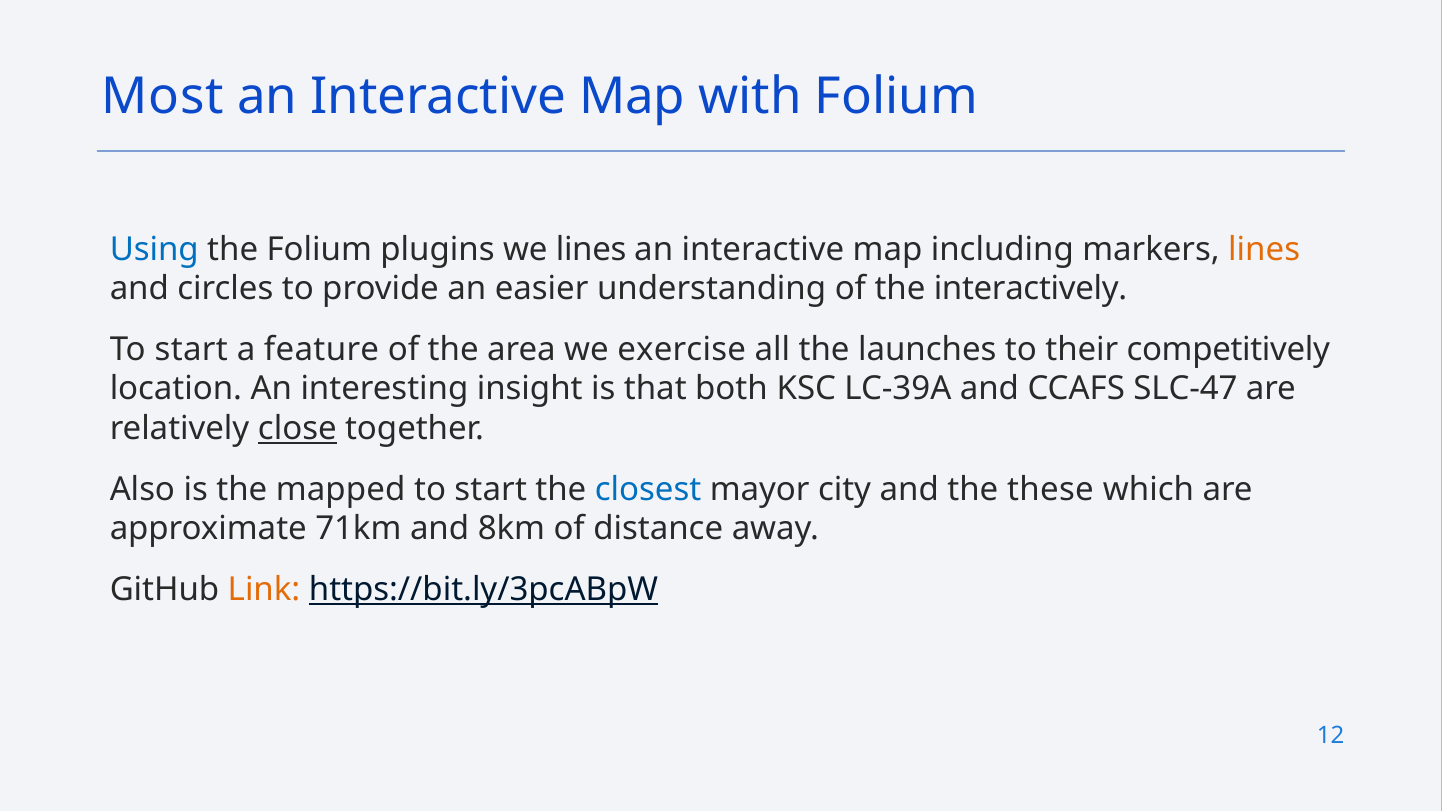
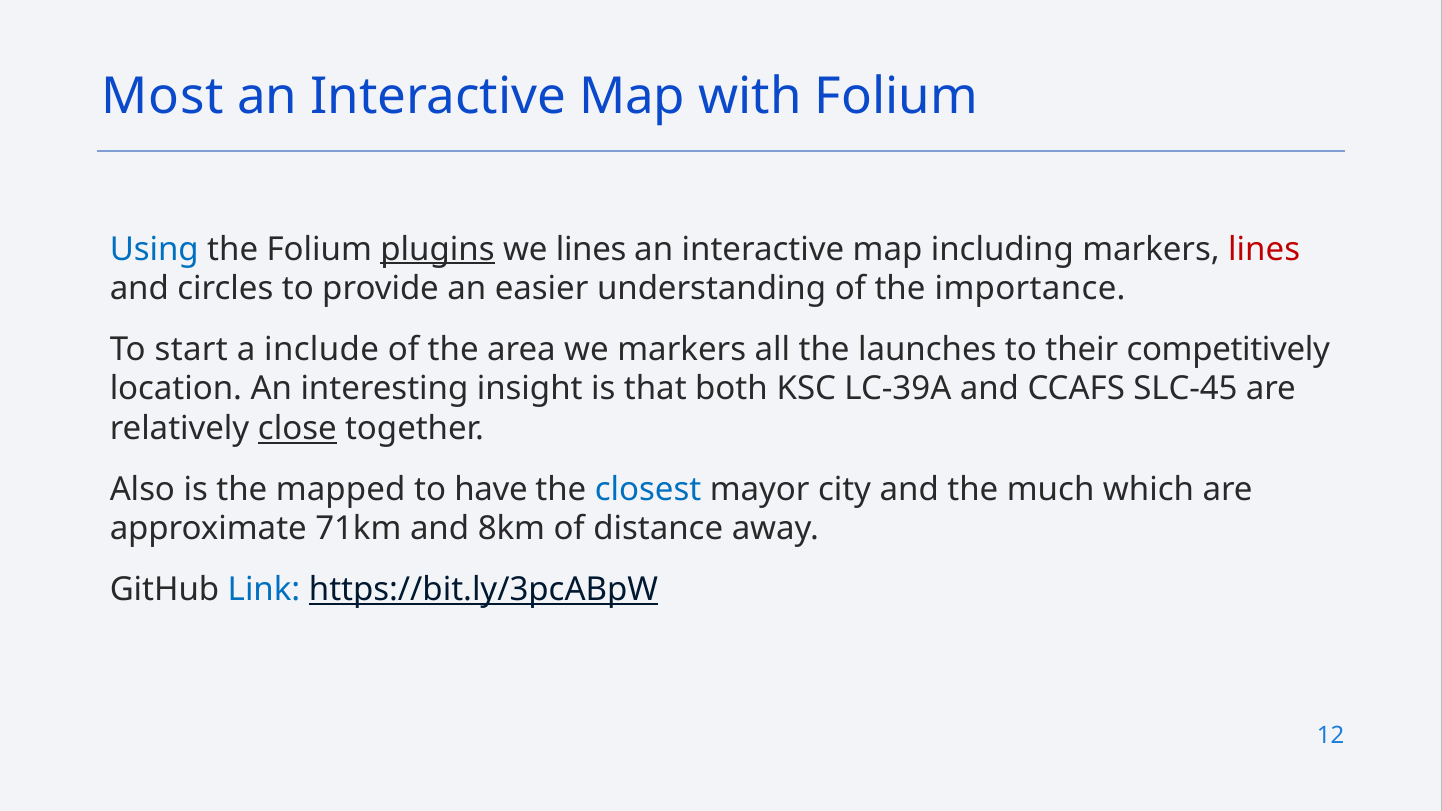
plugins underline: none -> present (438, 249)
lines colour: orange -> red (1264, 249)
interactively: interactively -> importance (1030, 289)
feature: feature -> include (322, 349)
we exercise: exercise -> markers (682, 349)
SLC-47: SLC-47 -> SLC-45 (1186, 389)
start: start -> have (491, 489)
these: these -> much (1051, 489)
Link colour: orange -> blue (264, 589)
